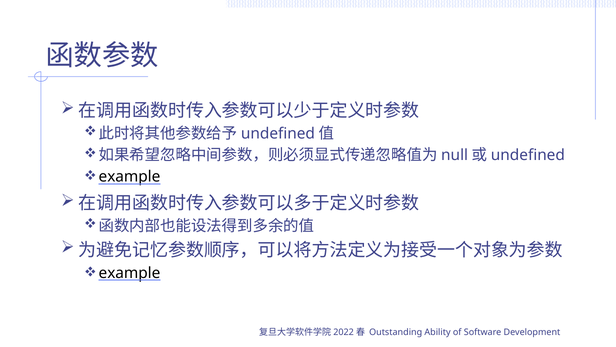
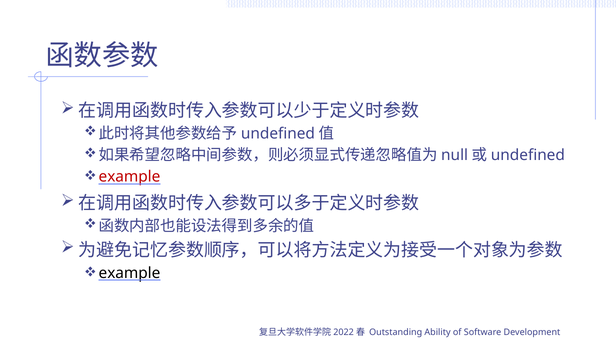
example colour: black -> red (129, 177)
